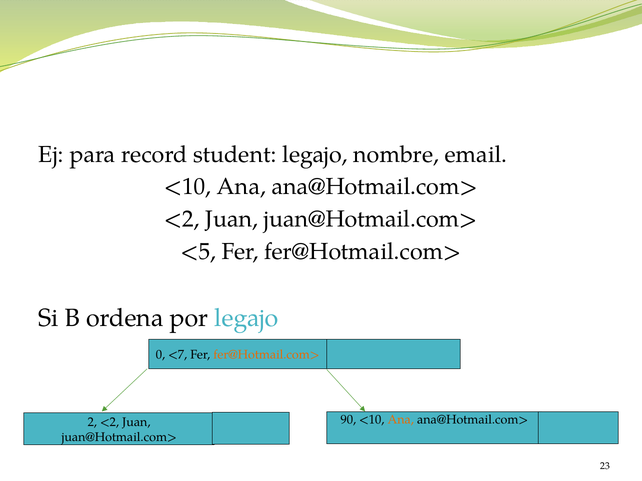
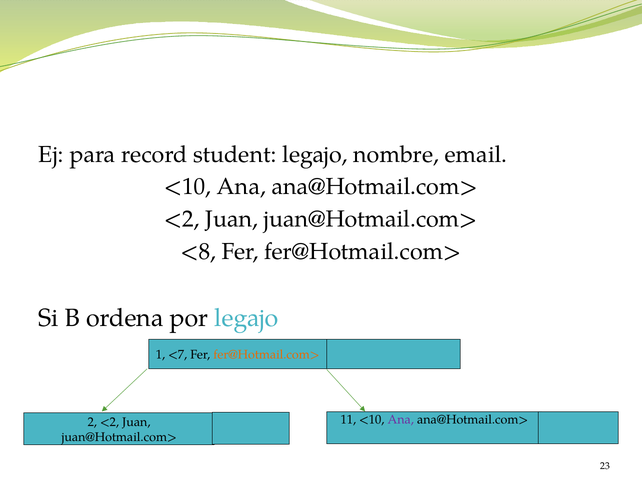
<5: <5 -> <8 (198, 252)
0: 0 -> 1 (160, 355)
90: 90 -> 11 (348, 420)
Ana colour: orange -> purple (401, 420)
